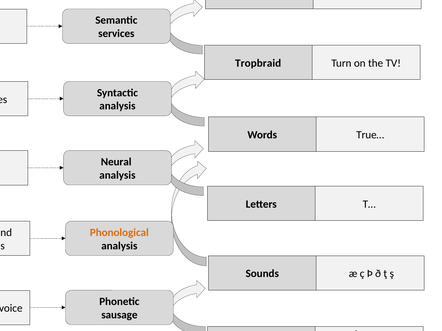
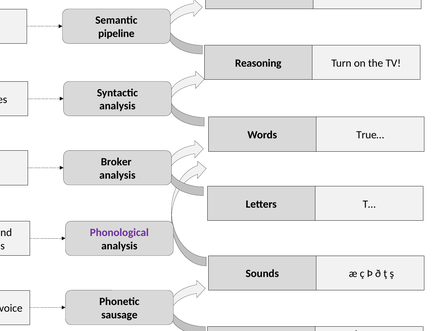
services: services -> pipeline (116, 34)
Tropbraid: Tropbraid -> Reasoning (258, 63)
Neural: Neural -> Broker (116, 162)
Phonological colour: orange -> purple (119, 233)
